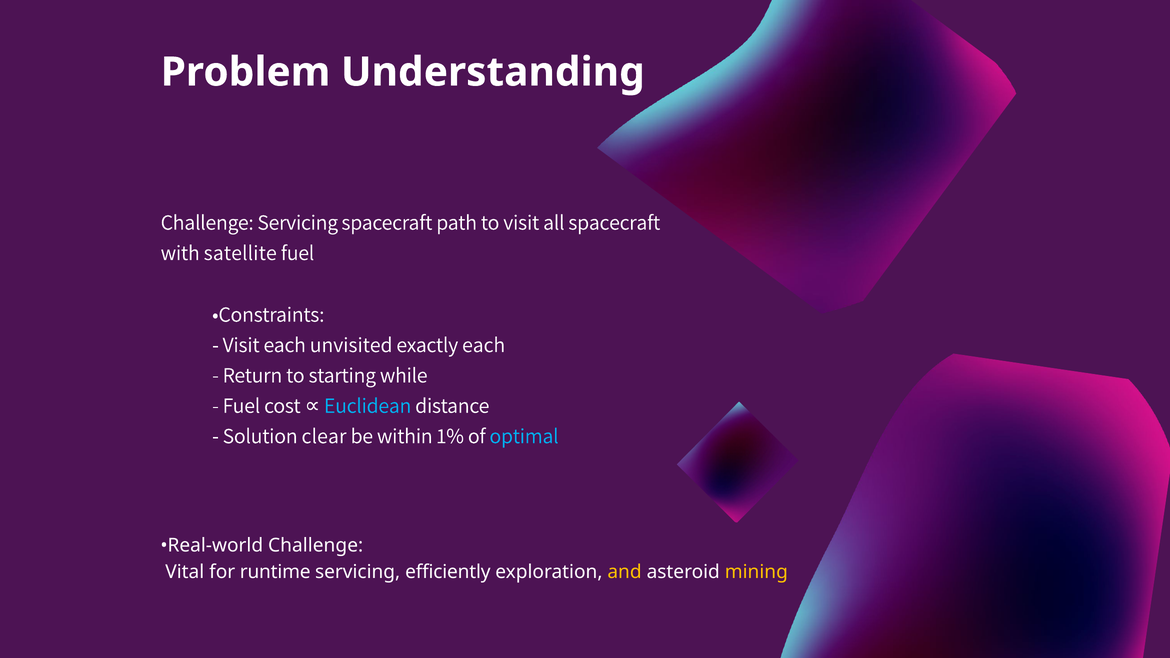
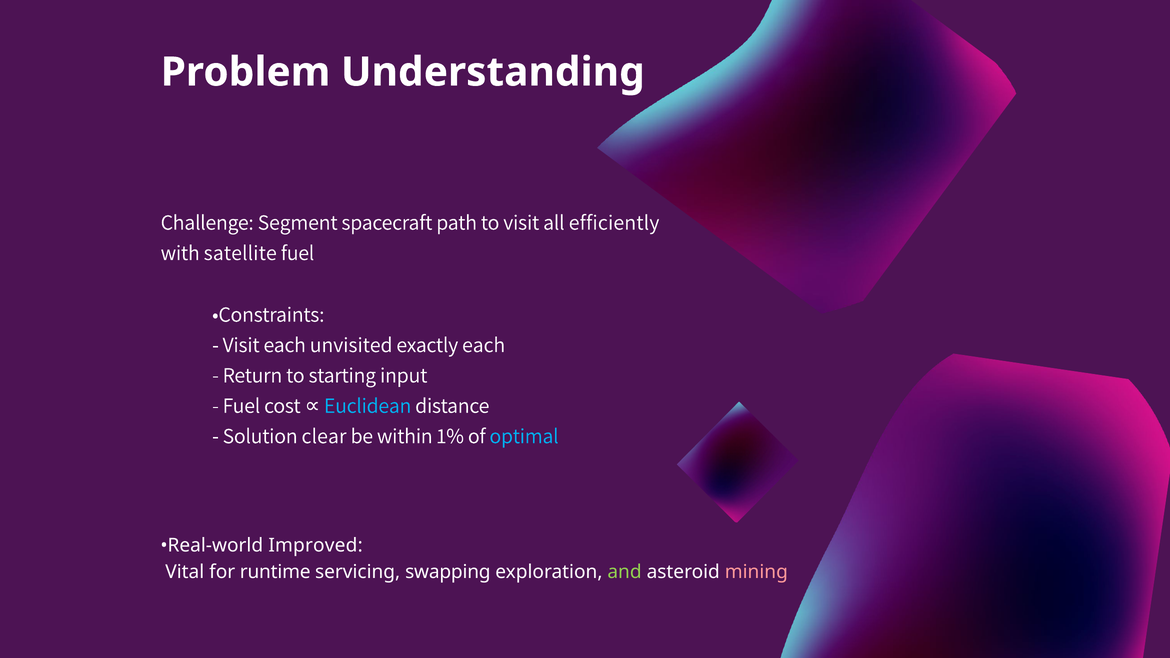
Challenge Servicing: Servicing -> Segment (298, 223)
all spacecraft: spacecraft -> efficiently (614, 223)
while: while -> input (404, 375)
Real-world Challenge: Challenge -> Improved (316, 545)
efficiently: efficiently -> swapping (448, 572)
and colour: yellow -> light green (625, 572)
mining colour: yellow -> pink (756, 572)
